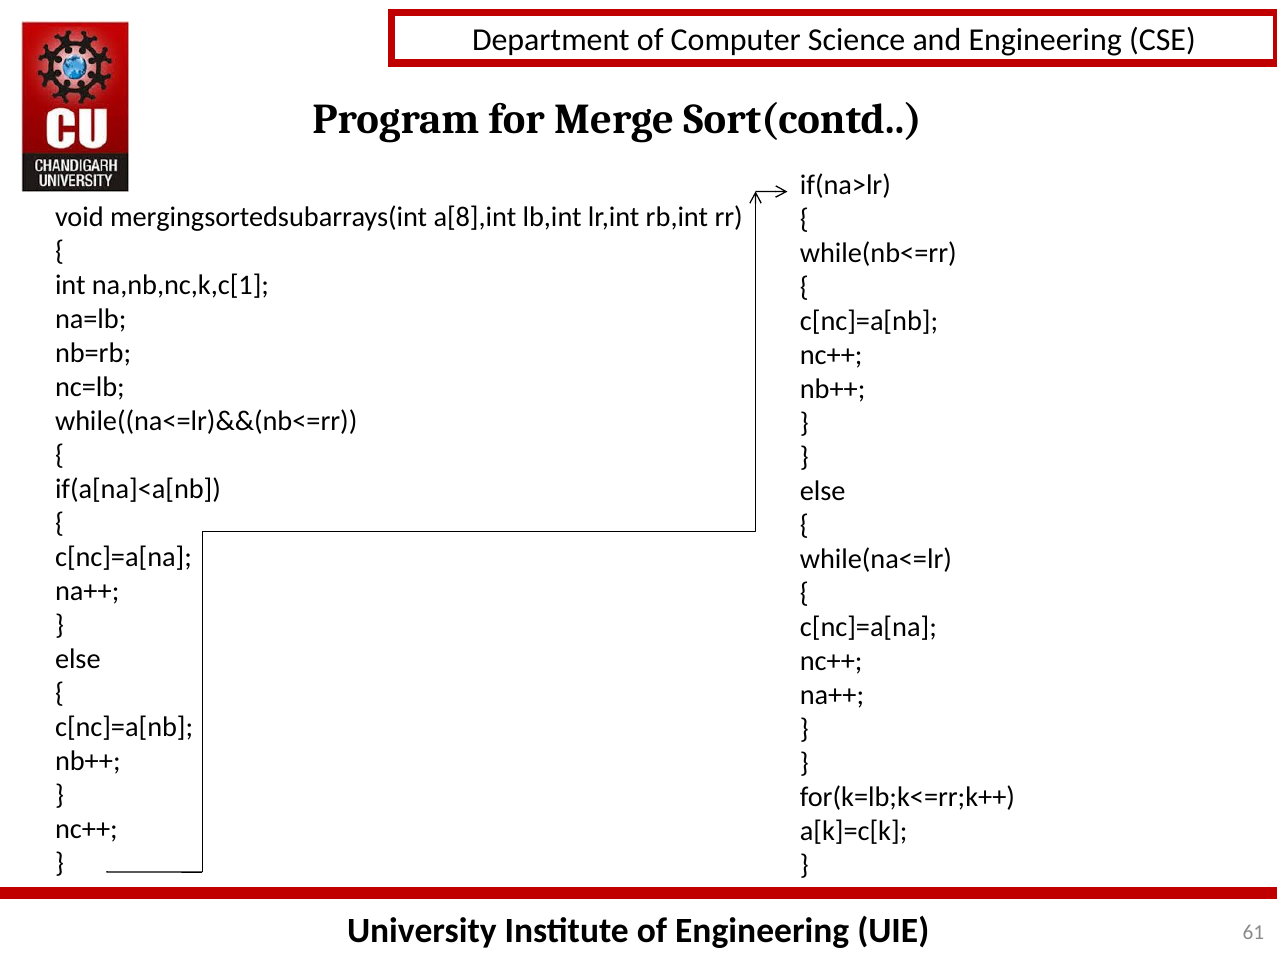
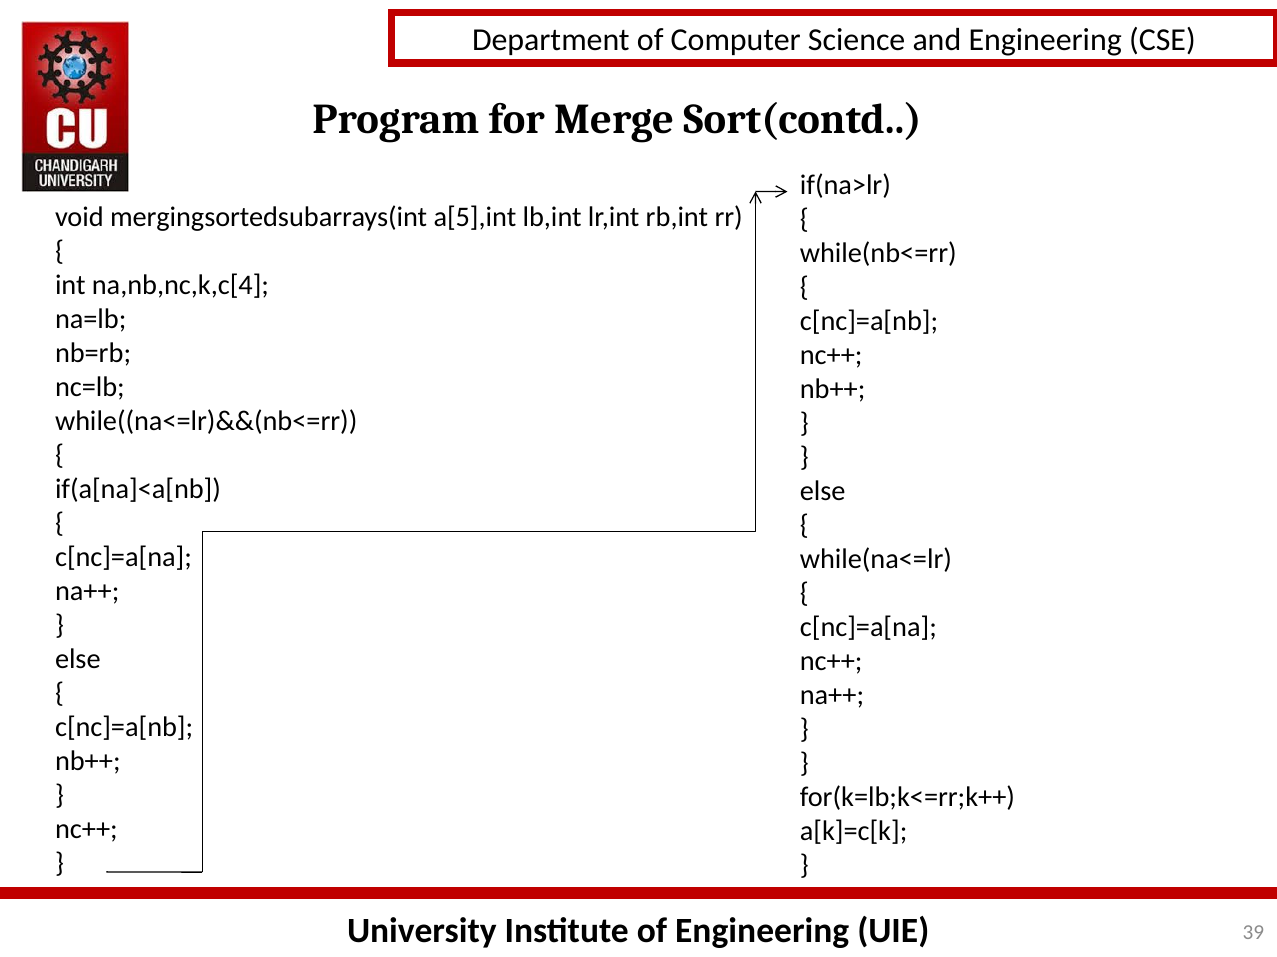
a[8],int: a[8],int -> a[5],int (475, 217)
na,nb,nc,k,c[1: na,nb,nc,k,c[1 -> na,nb,nc,k,c[4 (180, 285)
61: 61 -> 39 (1253, 933)
